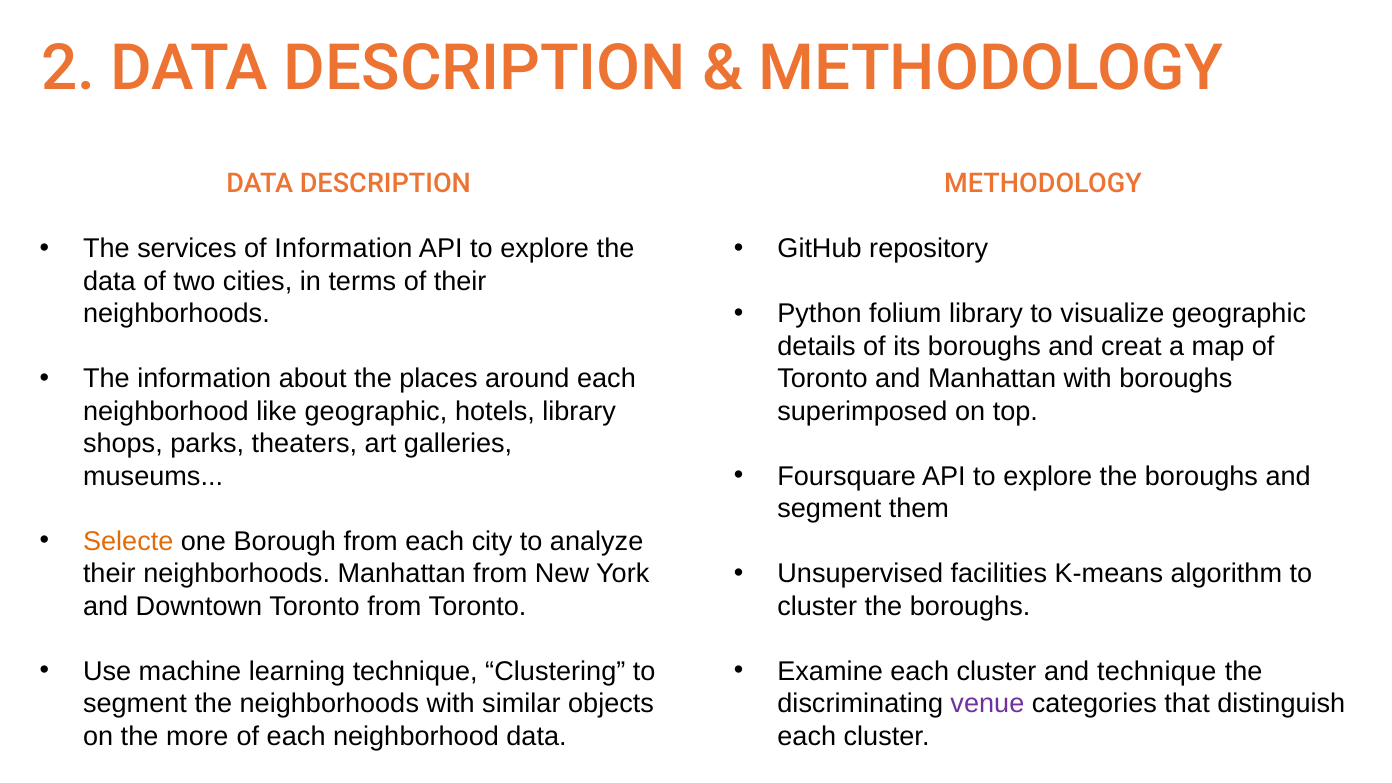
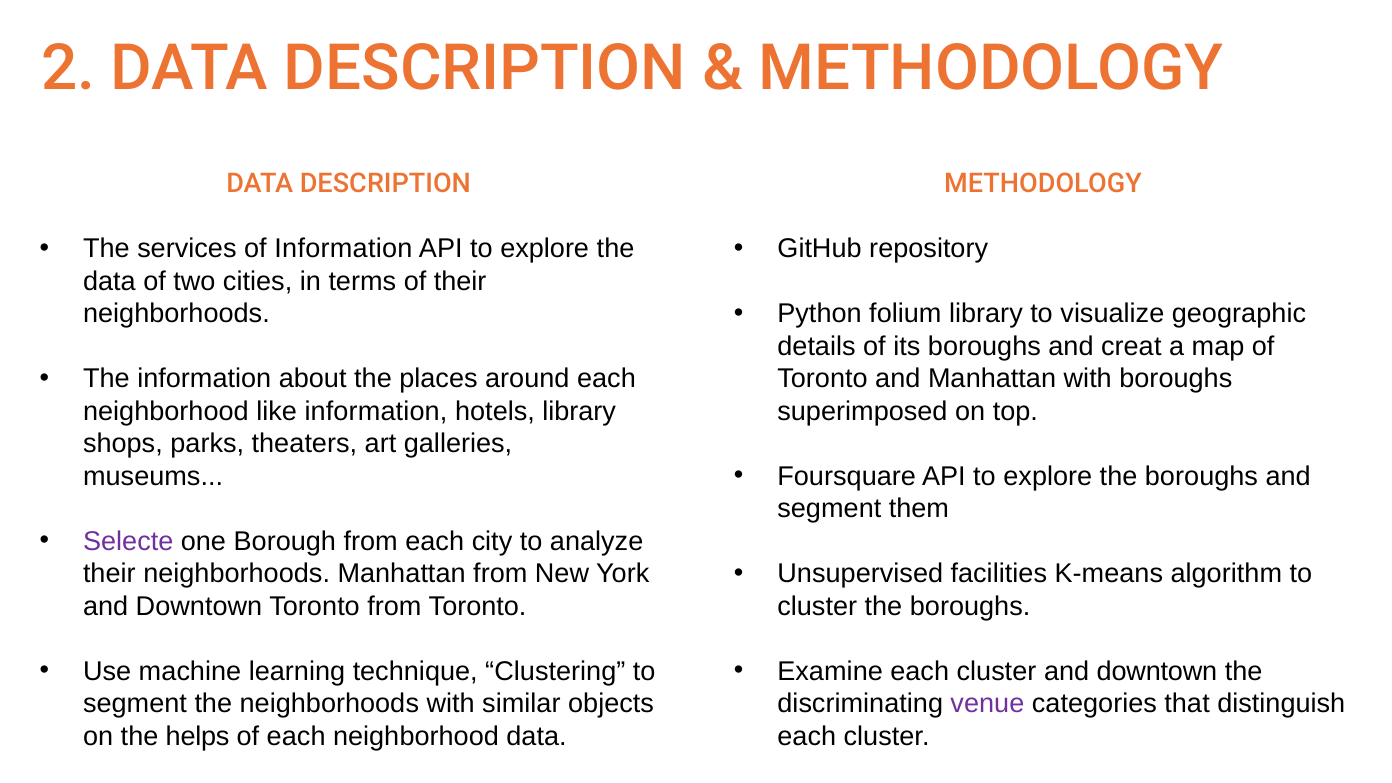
like geographic: geographic -> information (376, 411)
Selecte colour: orange -> purple (128, 541)
cluster and technique: technique -> downtown (1157, 671)
more: more -> helps (198, 736)
